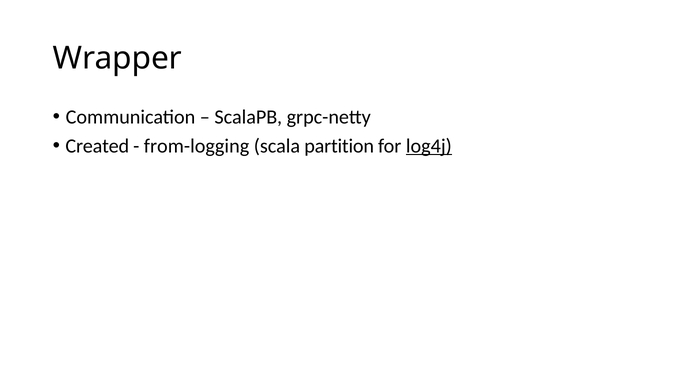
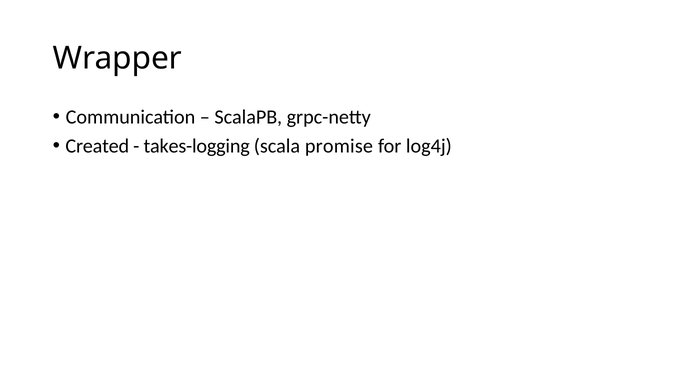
from-logging: from-logging -> takes-logging (197, 146)
partition: partition -> promise (339, 146)
log4j underline: present -> none (429, 146)
